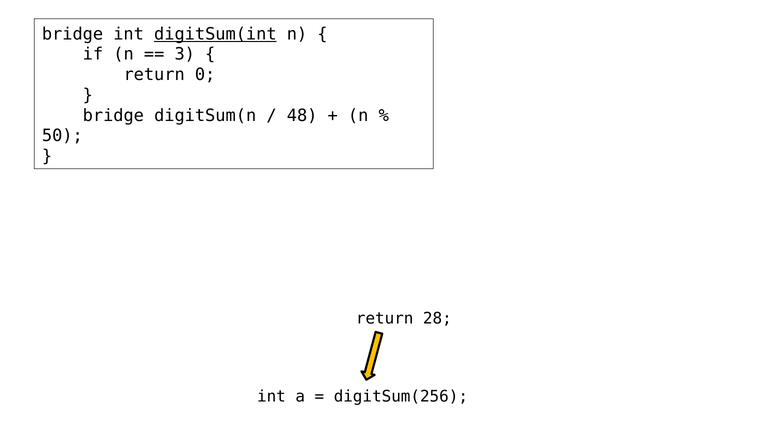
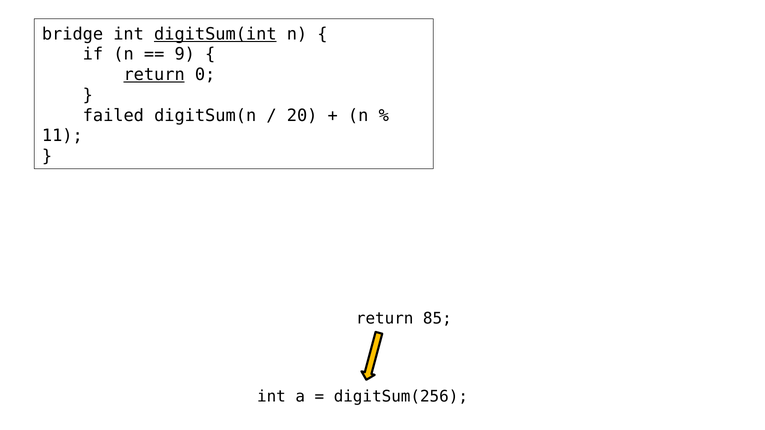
3: 3 -> 9 (185, 54)
return underline: none -> present (154, 75)
bridge: bridge -> failed (113, 116)
48: 48 -> 20 (302, 116)
50: 50 -> 11 (62, 136)
28: 28 -> 85 (437, 319)
